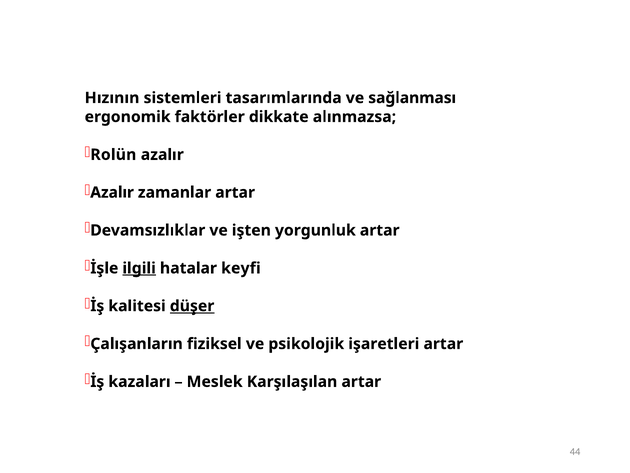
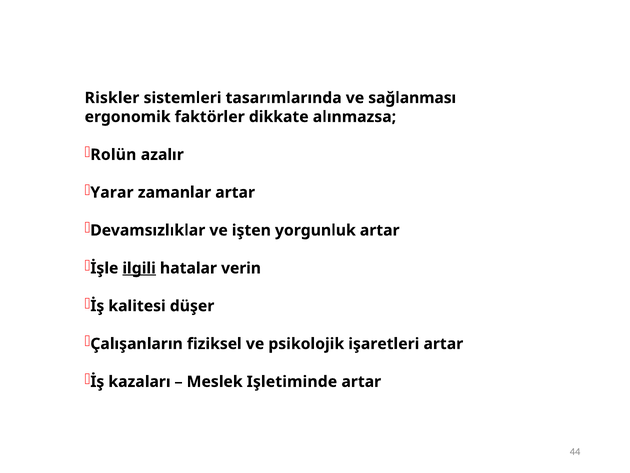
Hızının: Hızının -> Riskler (112, 98)
Azalır: Azalır -> Yarar (112, 192)
keyfi: keyfi -> verin (241, 268)
düşer underline: present -> none (192, 306)
Karşılaşılan: Karşılaşılan -> Işletiminde (292, 381)
